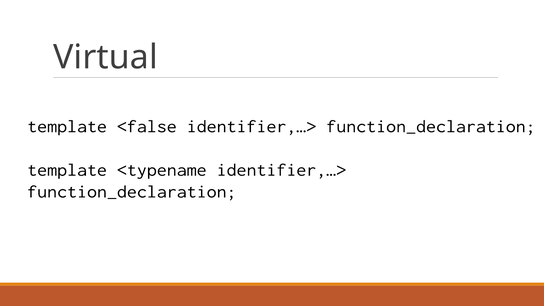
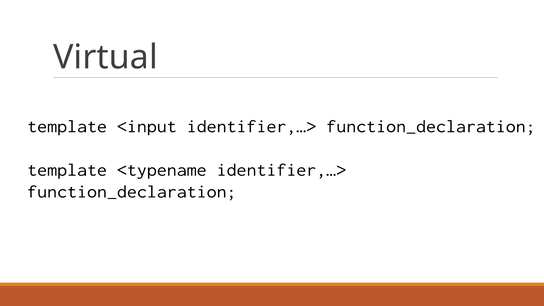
<false: <false -> <input (147, 126)
